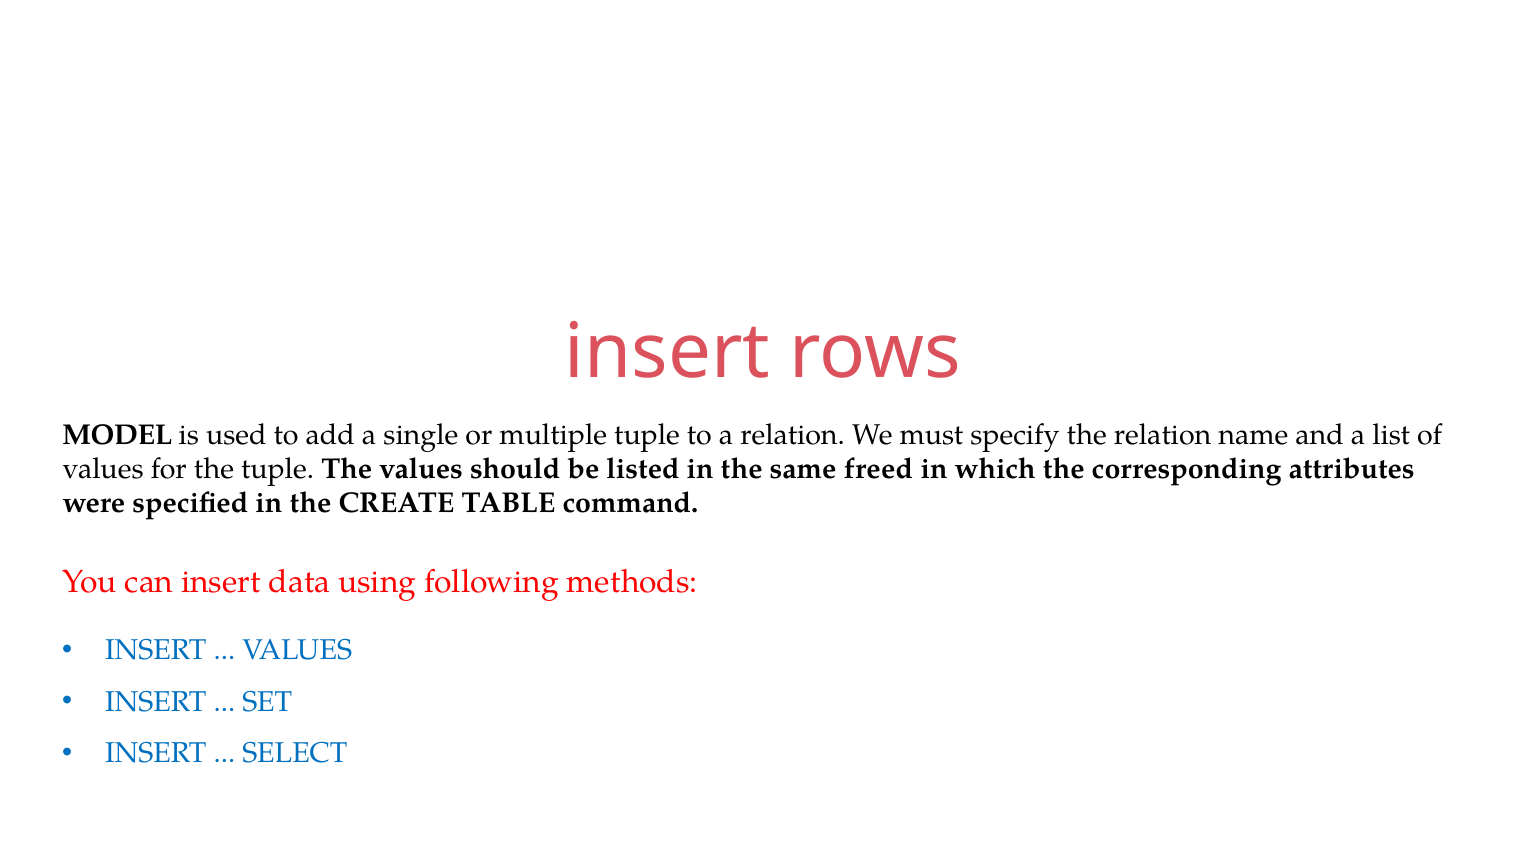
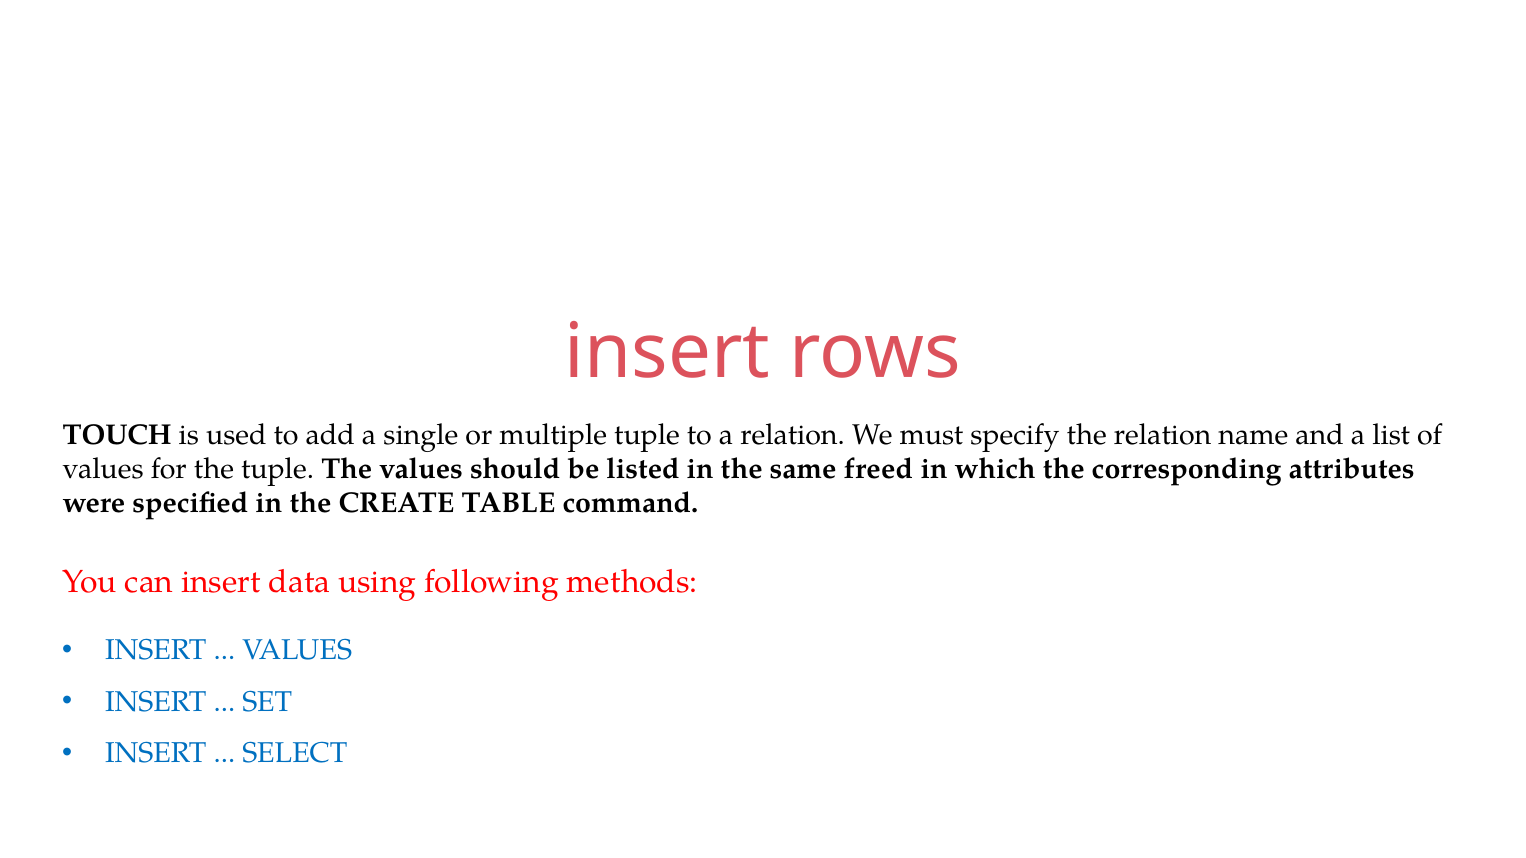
MODEL: MODEL -> TOUCH (117, 435)
